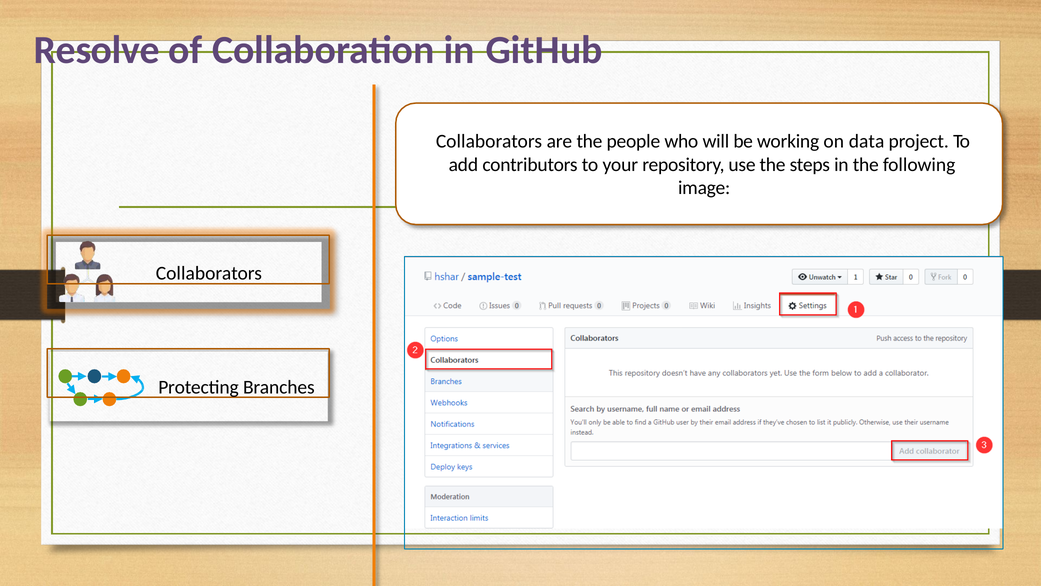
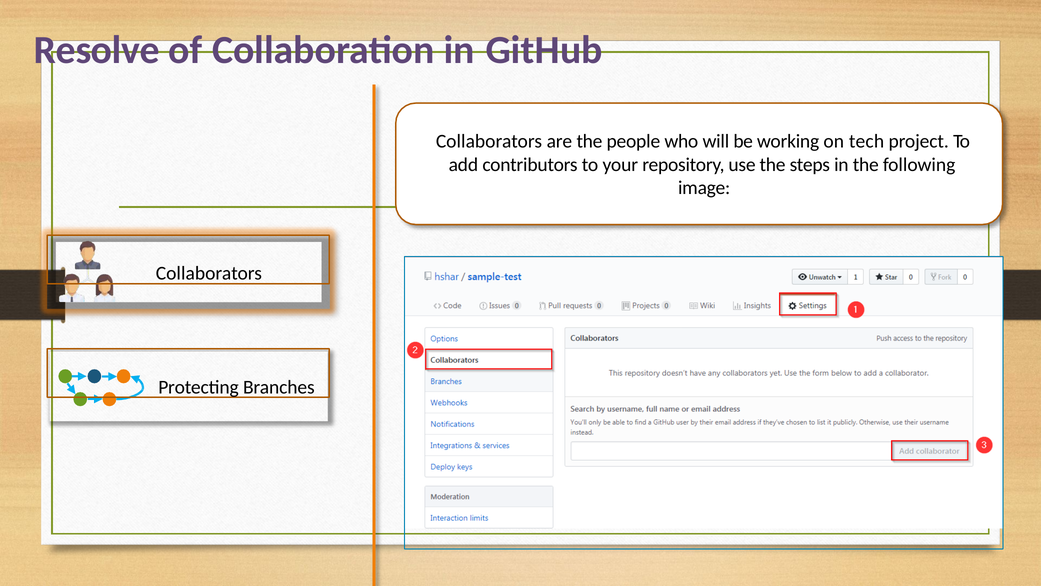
data: data -> tech (867, 141)
